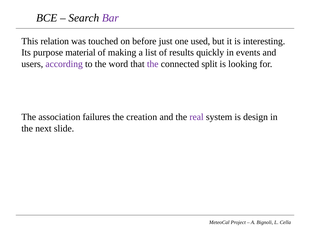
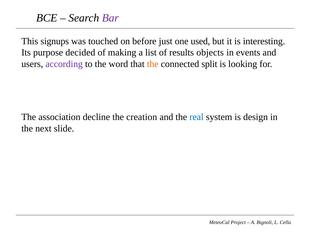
relation: relation -> signups (55, 41)
material: material -> decided (80, 52)
quickly: quickly -> objects (210, 52)
the colour: purple -> orange (153, 64)
failures: failures -> decline (96, 117)
real colour: purple -> blue (197, 117)
